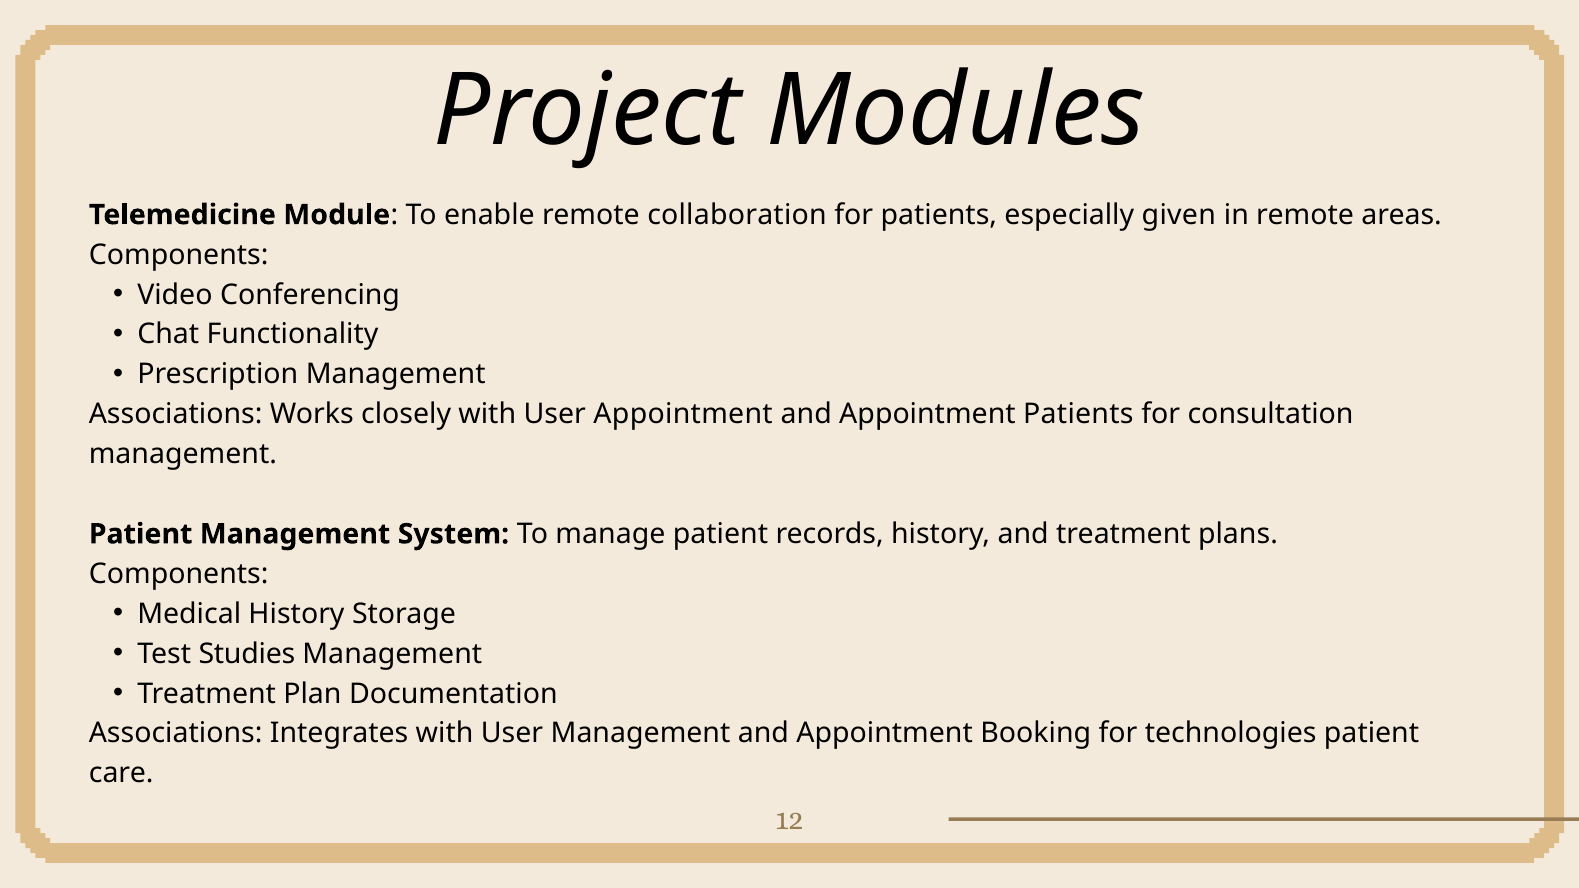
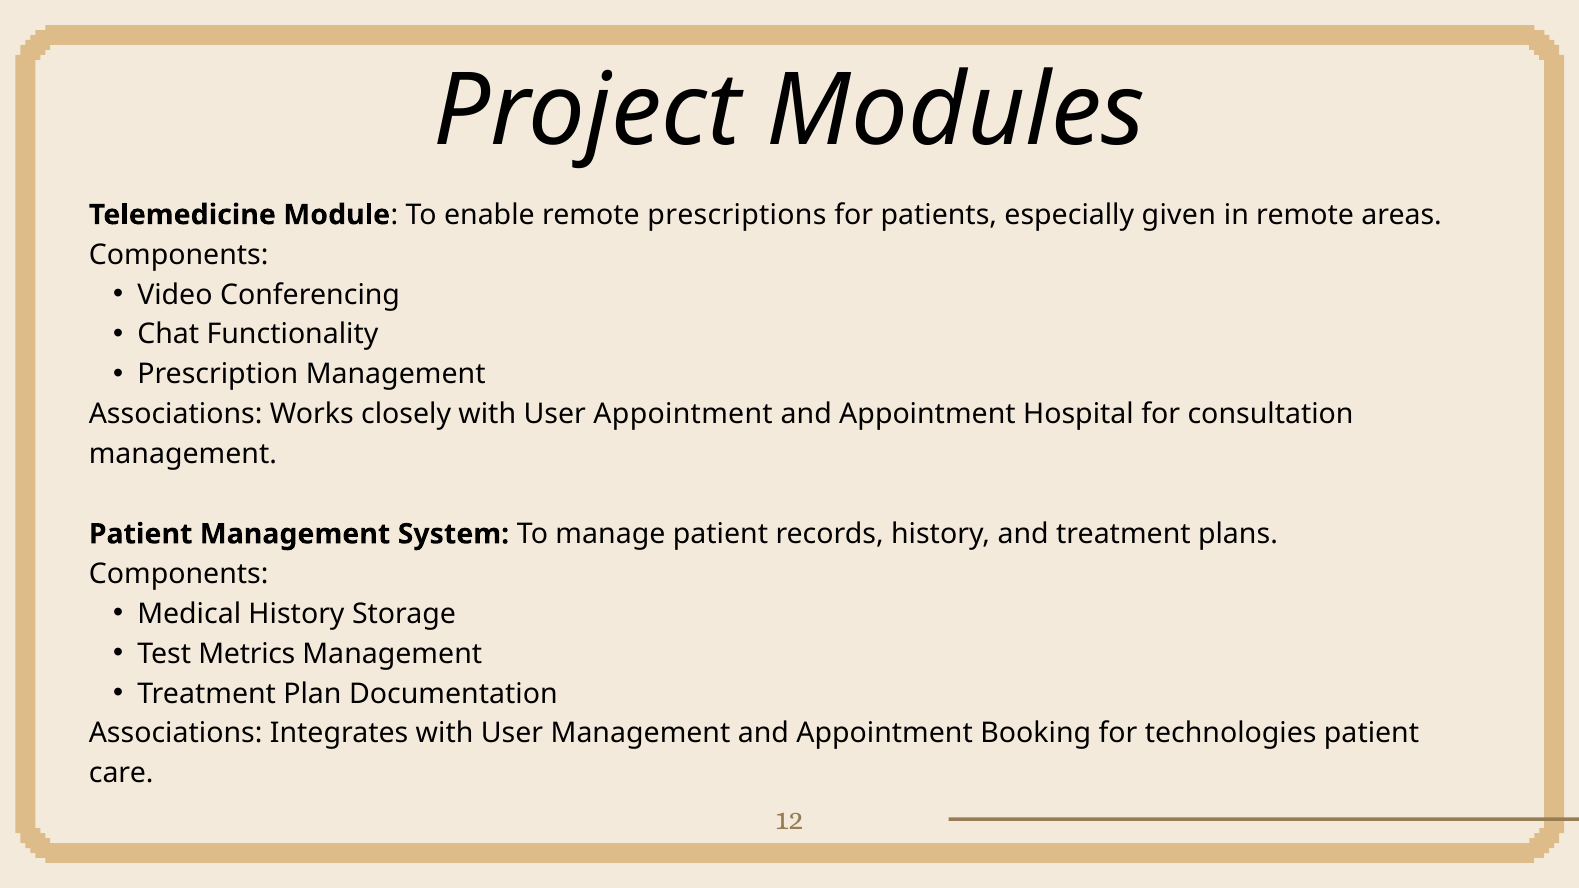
collaboration: collaboration -> prescriptions (737, 215)
Appointment Patients: Patients -> Hospital (1079, 414)
Studies: Studies -> Metrics (247, 654)
